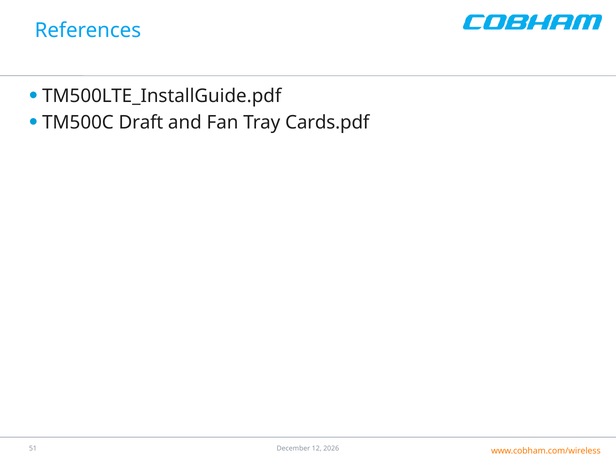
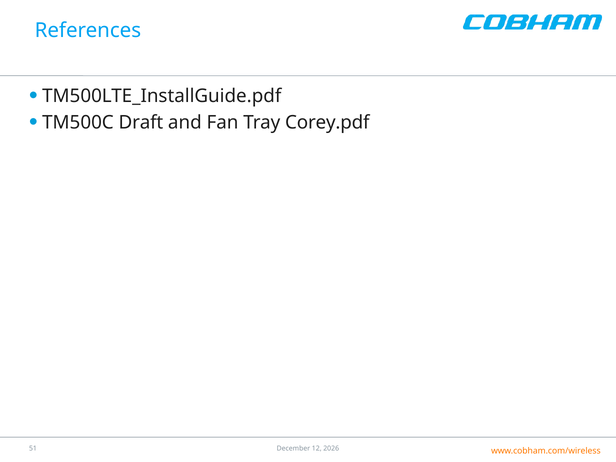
Cards.pdf: Cards.pdf -> Corey.pdf (327, 122)
